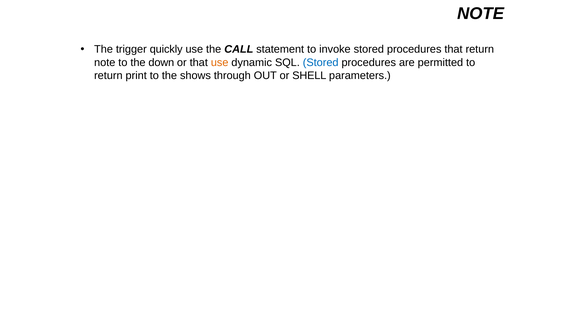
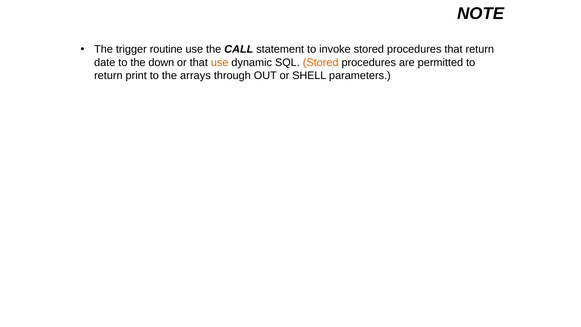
quickly: quickly -> routine (166, 49)
note: note -> date (105, 62)
Stored colour: blue -> orange (321, 62)
shows: shows -> arrays (195, 76)
